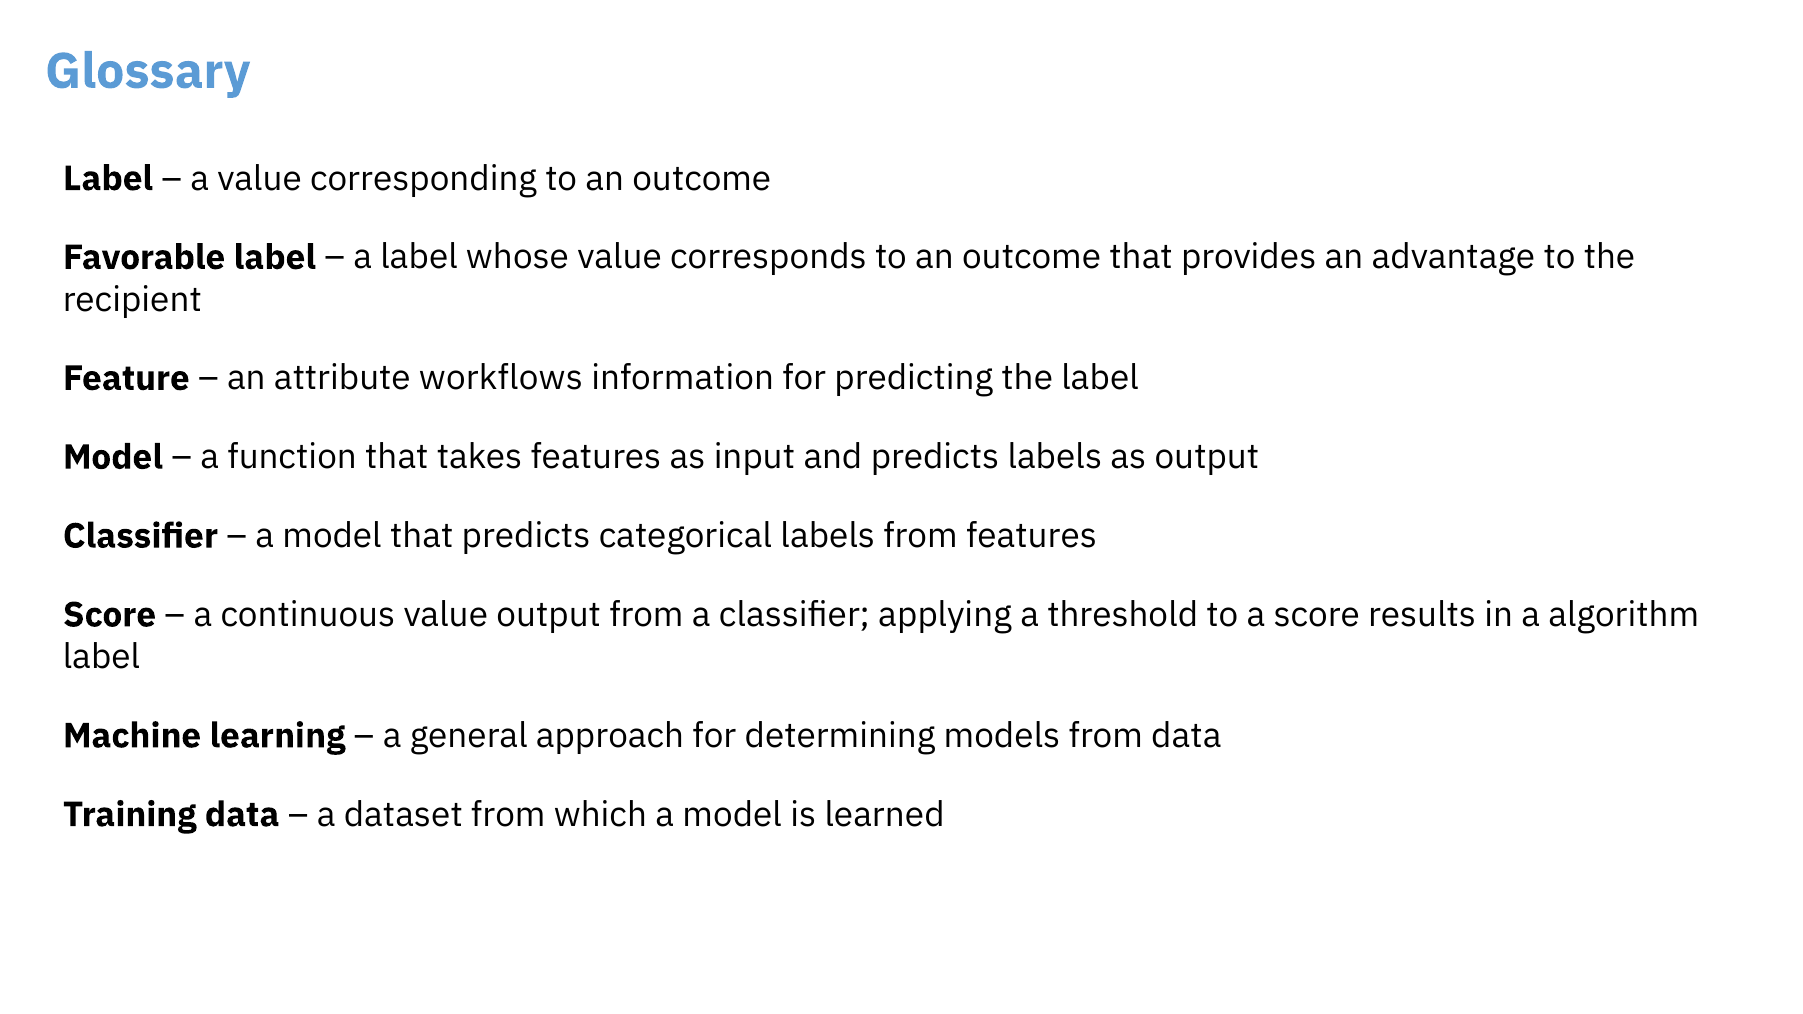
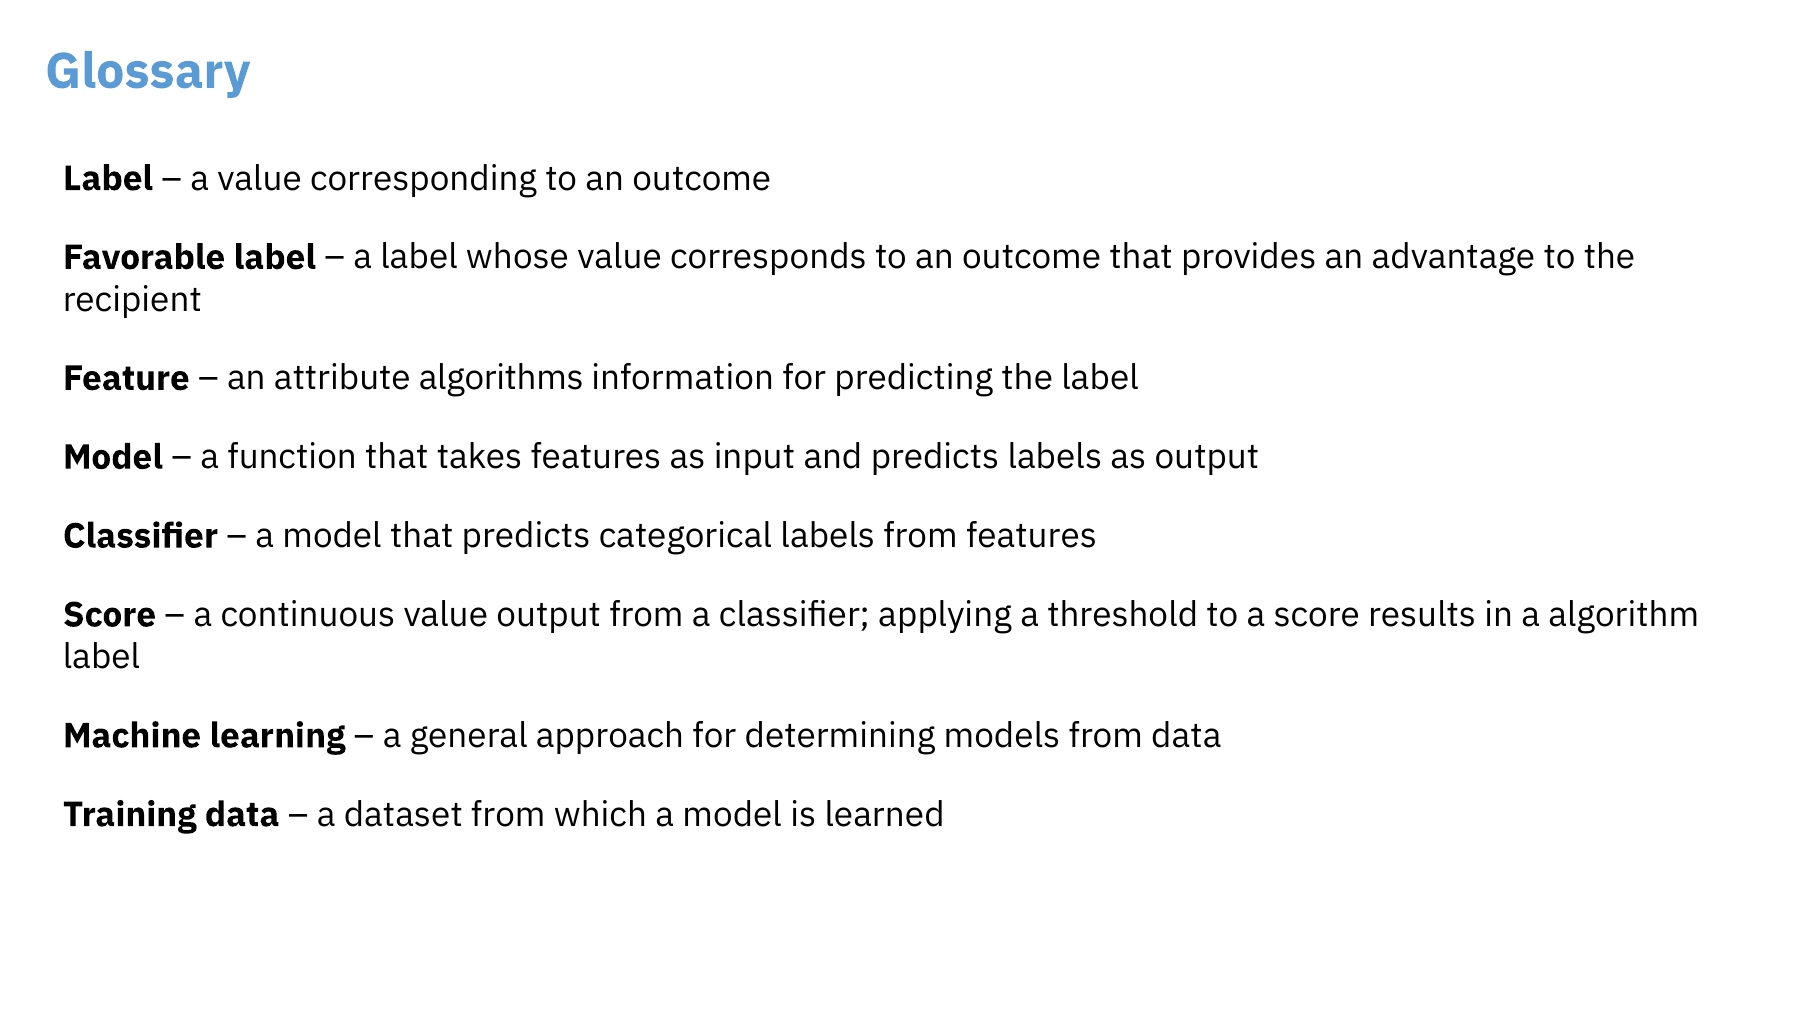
workflows: workflows -> algorithms (501, 378)
